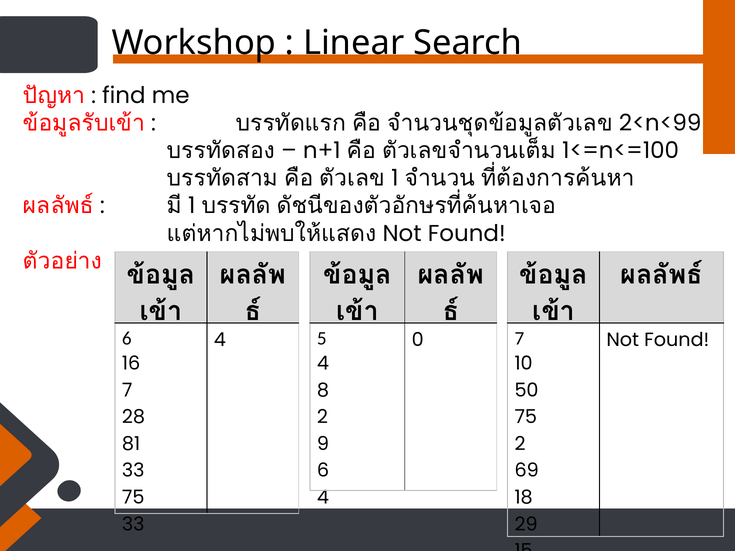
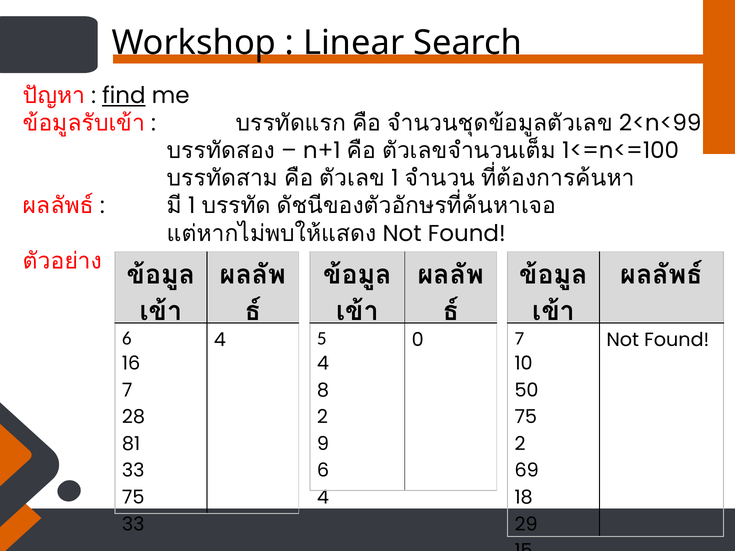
find underline: none -> present (124, 96)
